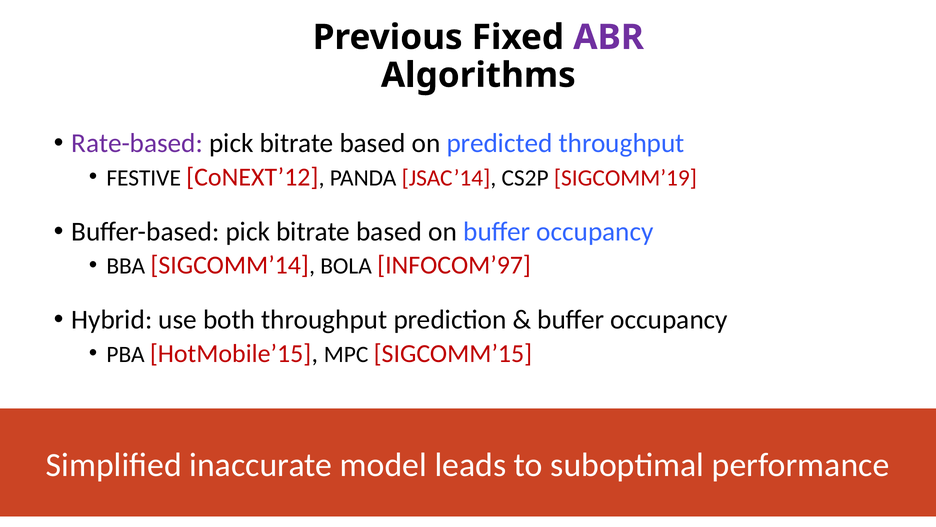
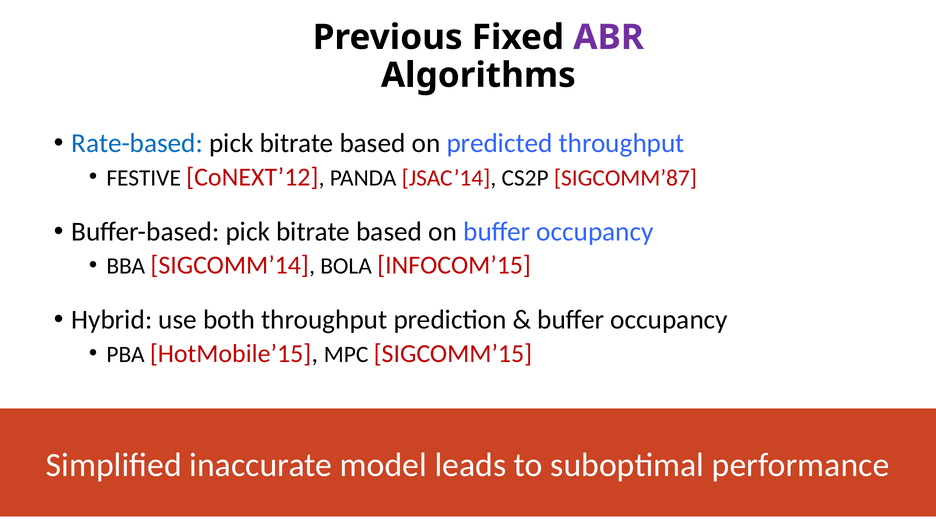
Rate-based colour: purple -> blue (137, 143)
SIGCOMM’19: SIGCOMM’19 -> SIGCOMM’87 (625, 178)
INFOCOM’97: INFOCOM’97 -> INFOCOM’15 (454, 265)
